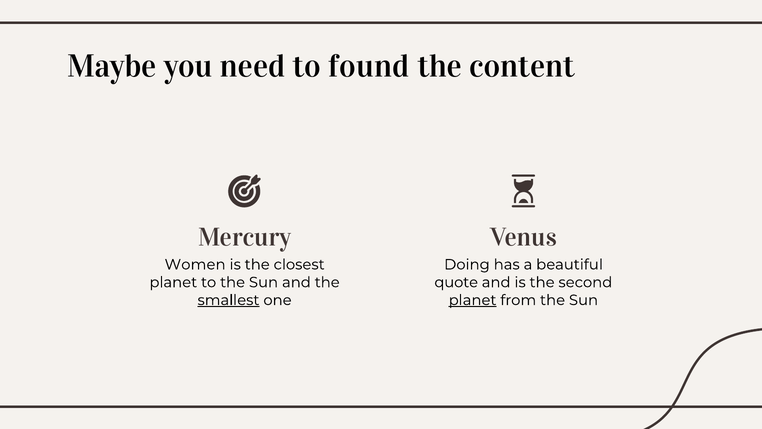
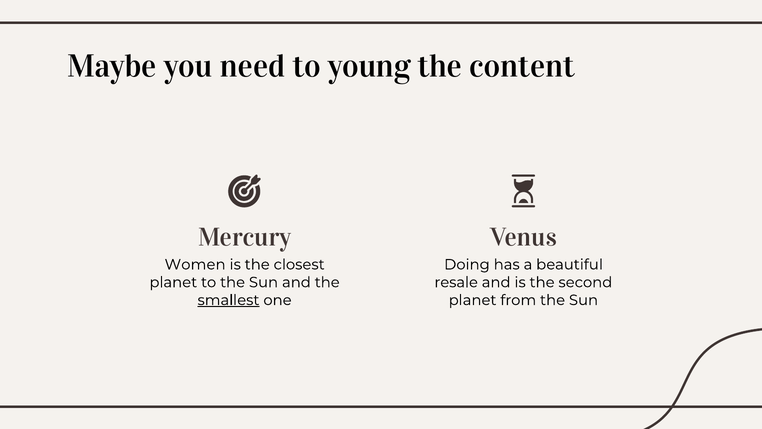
found: found -> young (369, 66)
quote: quote -> resale (456, 282)
planet underline: present -> none (473, 300)
